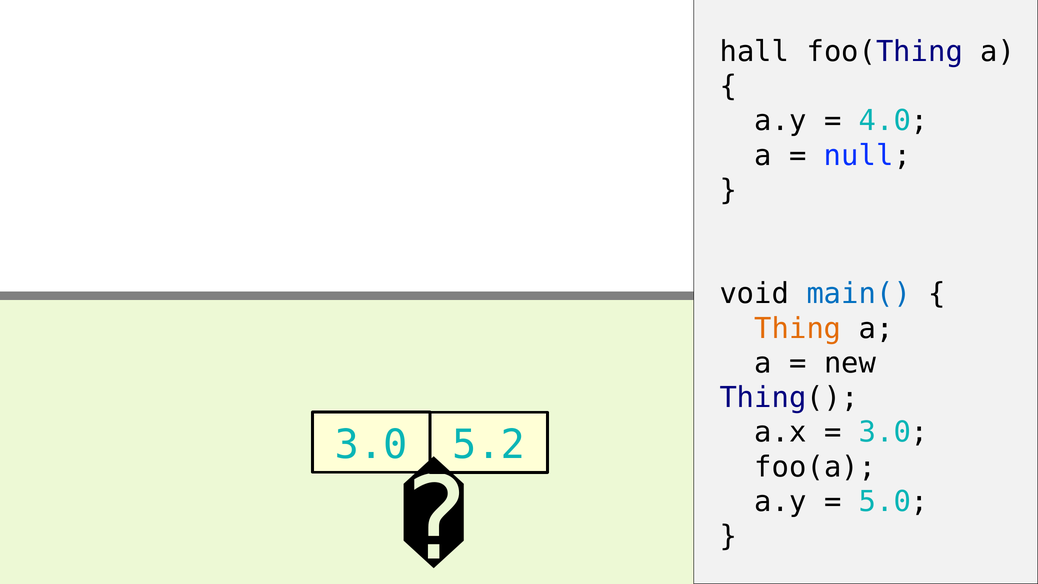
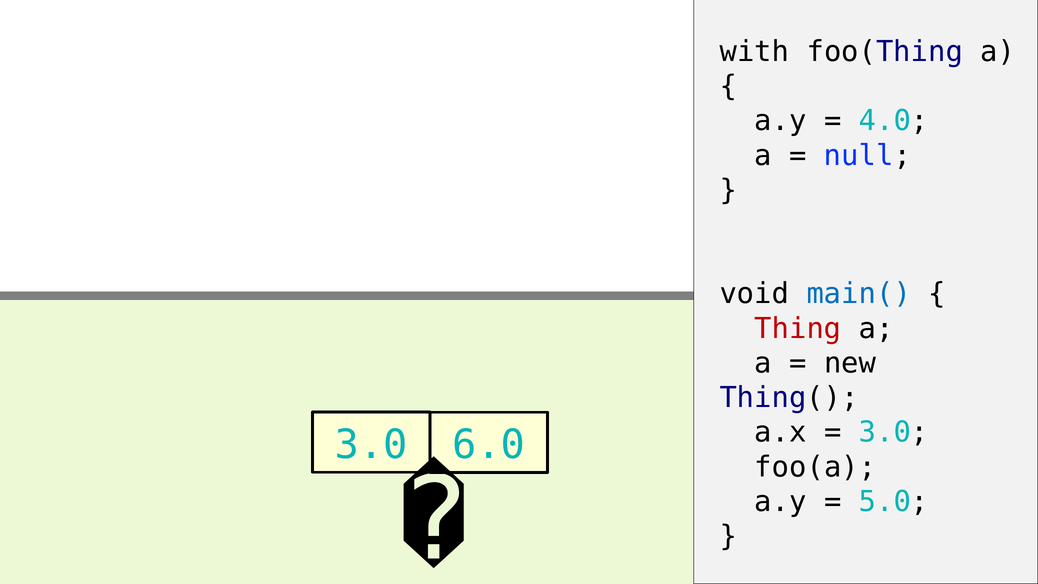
hall: hall -> with (754, 52)
Thing colour: orange -> red (798, 329)
5.2: 5.2 -> 6.0 (489, 445)
